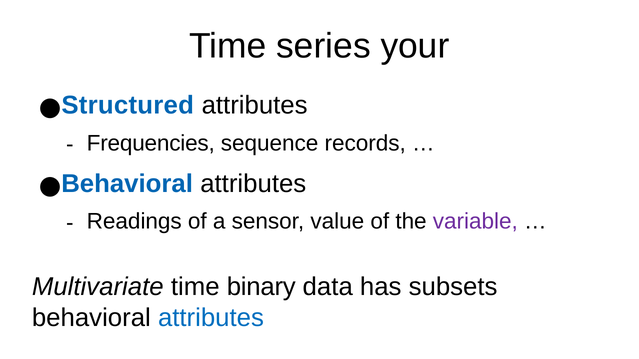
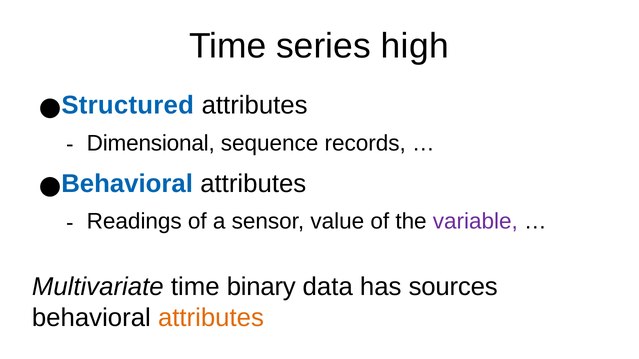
your: your -> high (415, 46)
Frequencies: Frequencies -> Dimensional (151, 143)
subsets: subsets -> sources (453, 287)
attributes colour: blue -> orange (211, 318)
